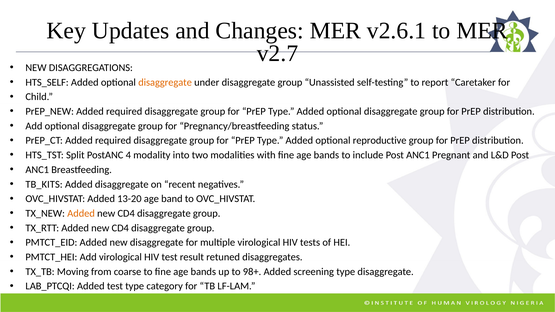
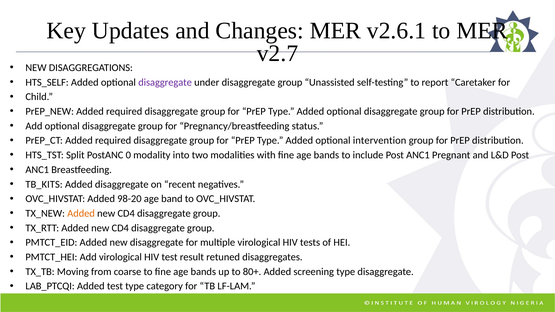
disaggregate colour: orange -> purple (165, 82)
reproductive: reproductive -> intervention (380, 141)
4: 4 -> 0 (128, 155)
13-20: 13-20 -> 98-20 (129, 199)
98+: 98+ -> 80+ (252, 272)
